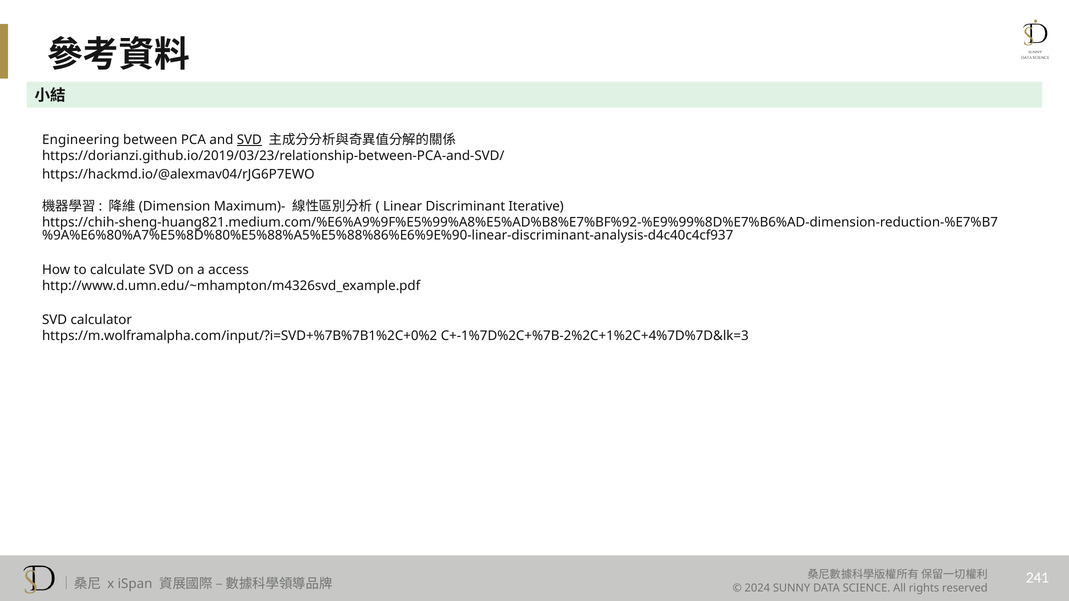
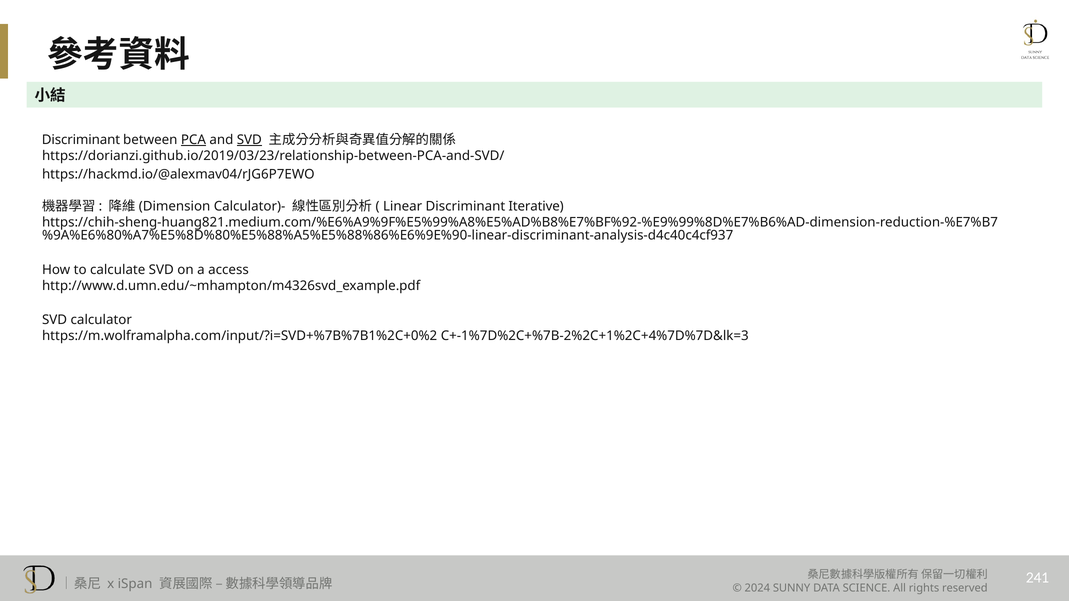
Engineering: Engineering -> Discriminant (81, 140)
PCA underline: none -> present (193, 140)
Maximum)-: Maximum)- -> Calculator)- (250, 206)
